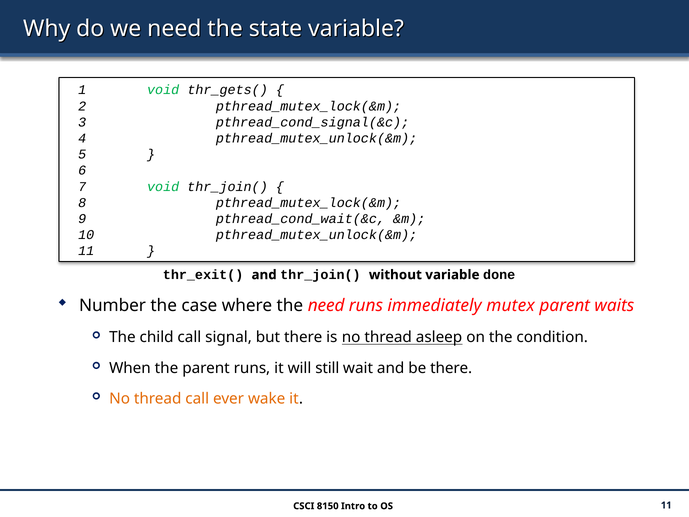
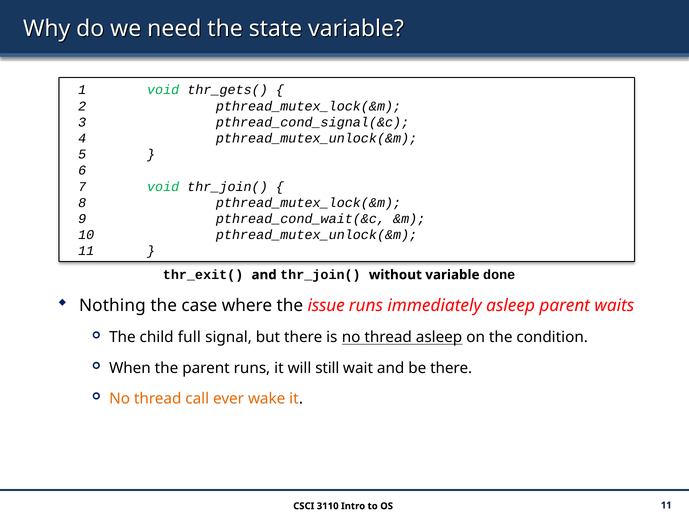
Number: Number -> Nothing (112, 306)
the need: need -> issue (326, 306)
immediately mutex: mutex -> asleep (511, 306)
child call: call -> full (189, 337)
8150: 8150 -> 3110 (328, 506)
